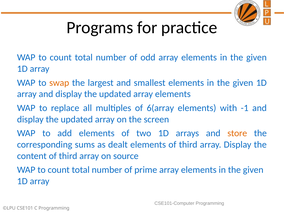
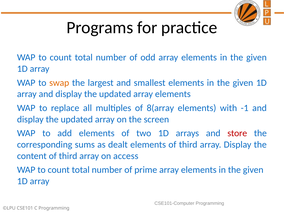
6(array: 6(array -> 8(array (160, 108)
store colour: orange -> red (237, 133)
source: source -> access (126, 156)
